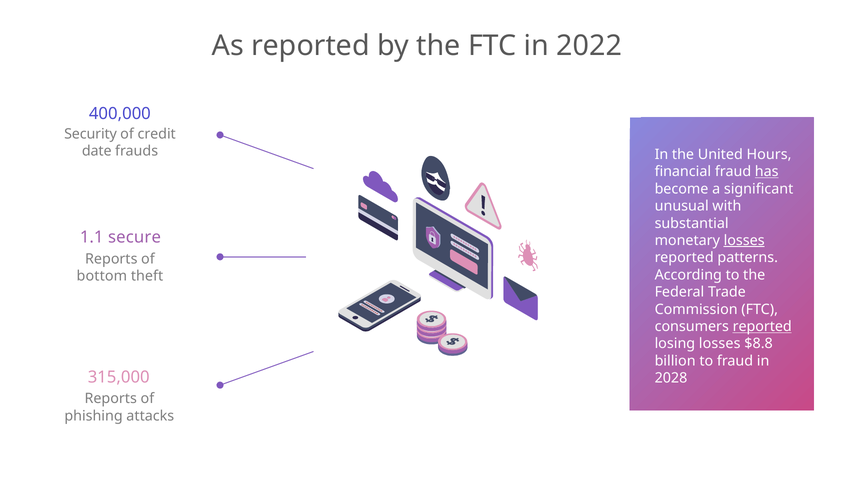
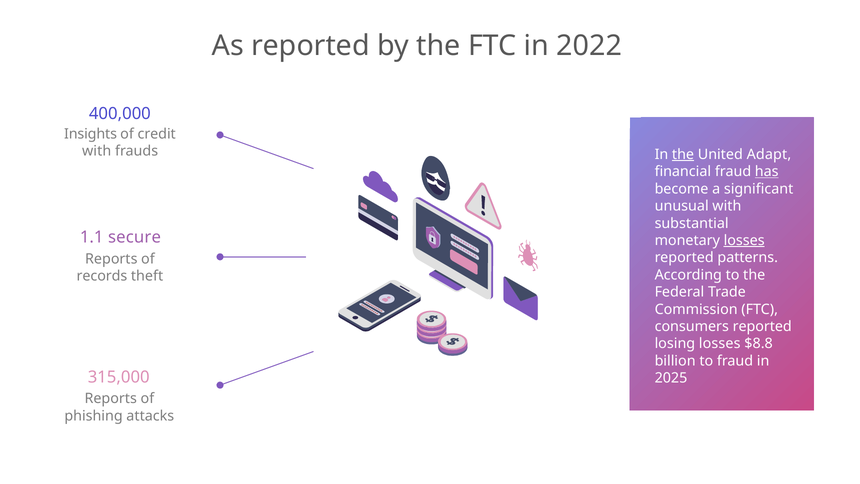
Security: Security -> Insights (91, 134)
date: date -> with (97, 151)
the underline: none -> present (683, 154)
Hours: Hours -> Adapt (769, 154)
bottom: bottom -> records (102, 276)
reported underline: present -> none (762, 326)
2028: 2028 -> 2025 (671, 378)
